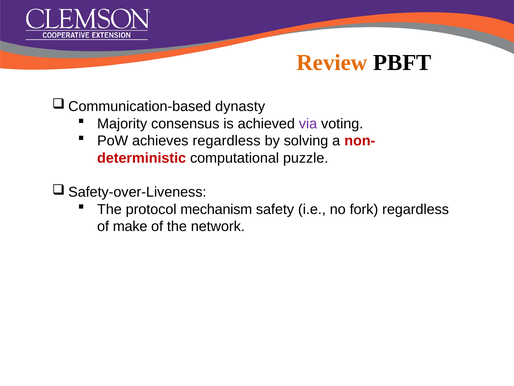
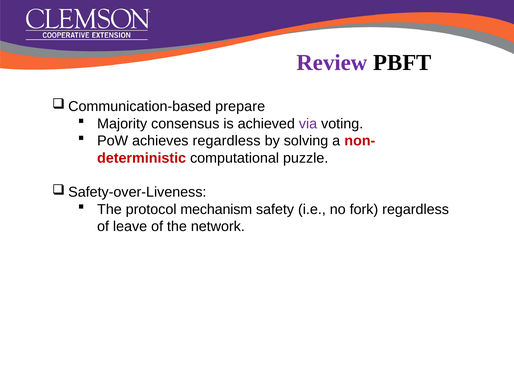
Review colour: orange -> purple (332, 62)
dynasty: dynasty -> prepare (240, 106)
make: make -> leave (130, 226)
